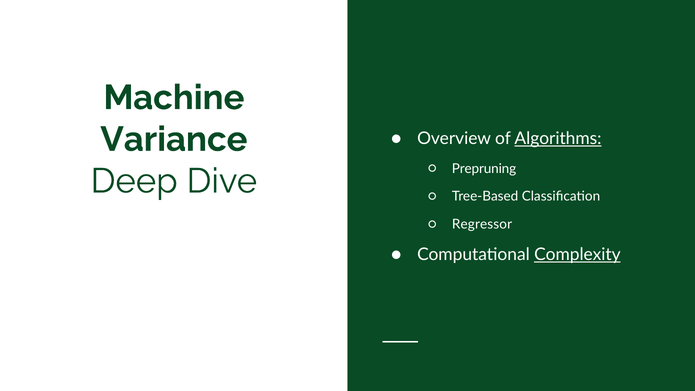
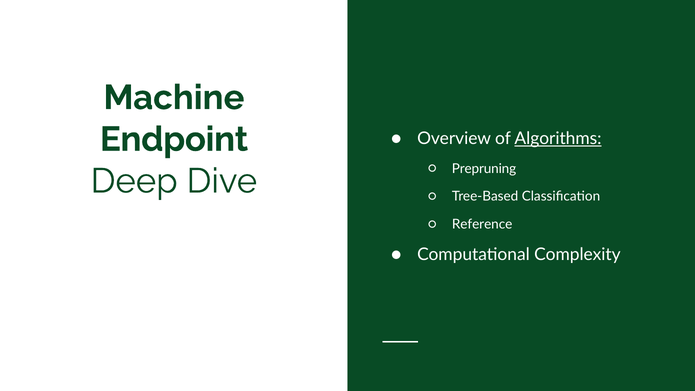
Variance: Variance -> Endpoint (174, 139)
Regressor: Regressor -> Reference (482, 224)
Complexity underline: present -> none (577, 255)
